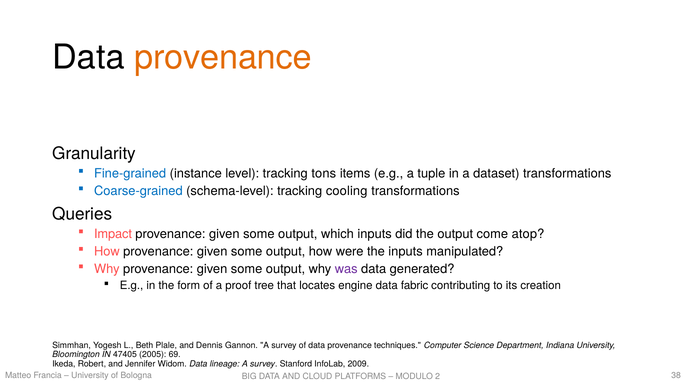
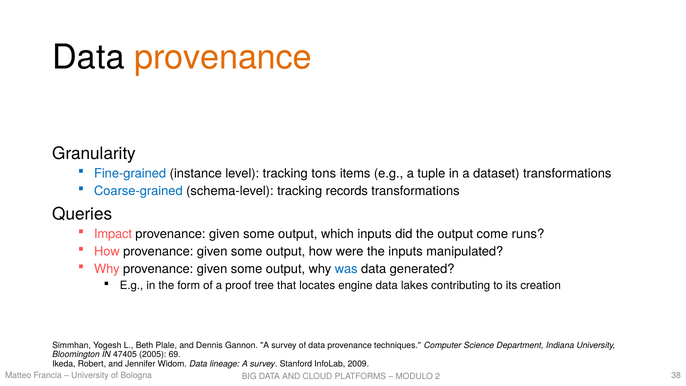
cooling: cooling -> records (347, 191)
atop: atop -> runs (528, 234)
was colour: purple -> blue (346, 269)
fabric: fabric -> lakes (414, 286)
